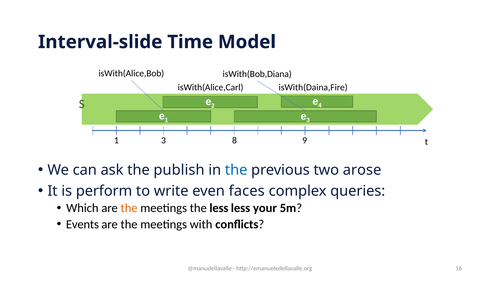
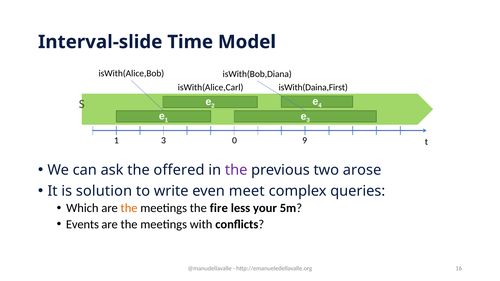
isWith(Daina,Fire: isWith(Daina,Fire -> isWith(Daina,First (313, 87)
8: 8 -> 0 (234, 141)
publish: publish -> offered (179, 170)
the colour: blue -> purple (236, 170)
perform: perform -> solution (104, 191)
faces: faces -> meet (247, 191)
the less: less -> fire (219, 208)
